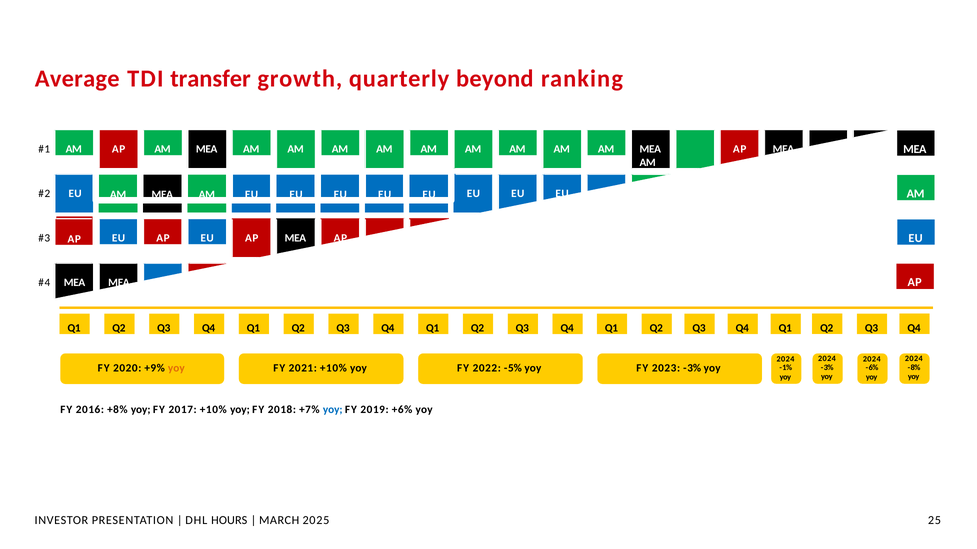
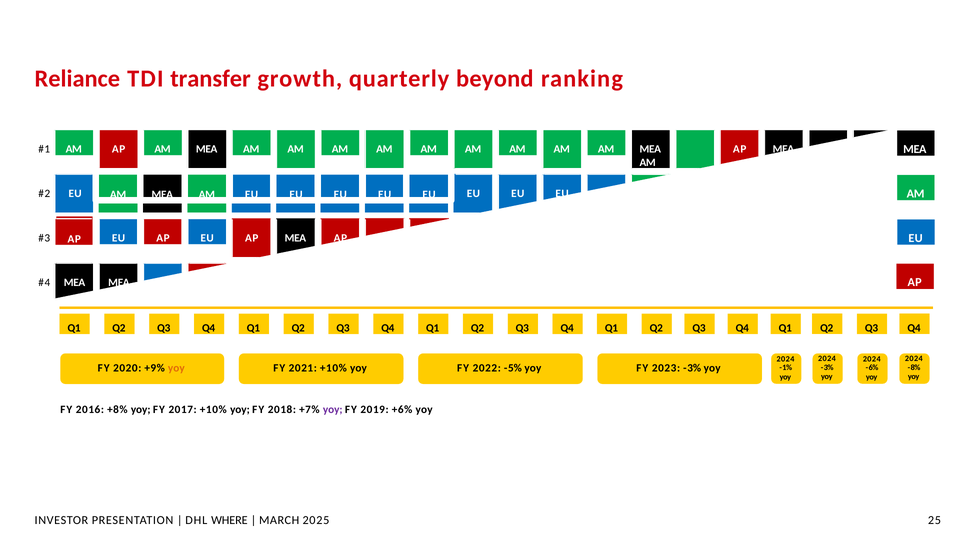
Average: Average -> Reliance (77, 79)
yoy colour: blue -> purple (333, 410)
HOURS: HOURS -> WHERE (229, 521)
